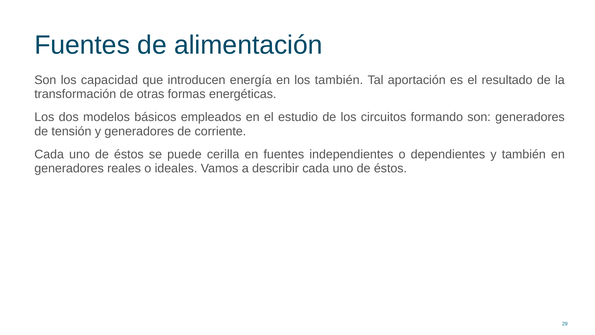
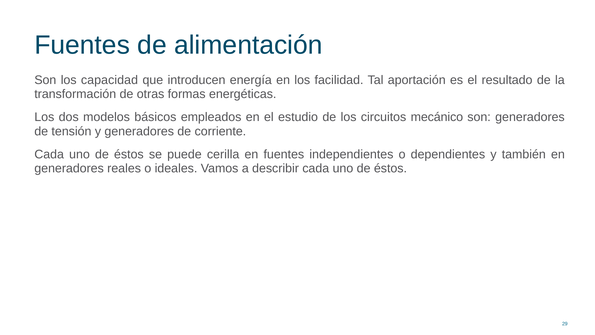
los también: también -> facilidad (339, 80)
formando: formando -> mecánico (437, 117)
